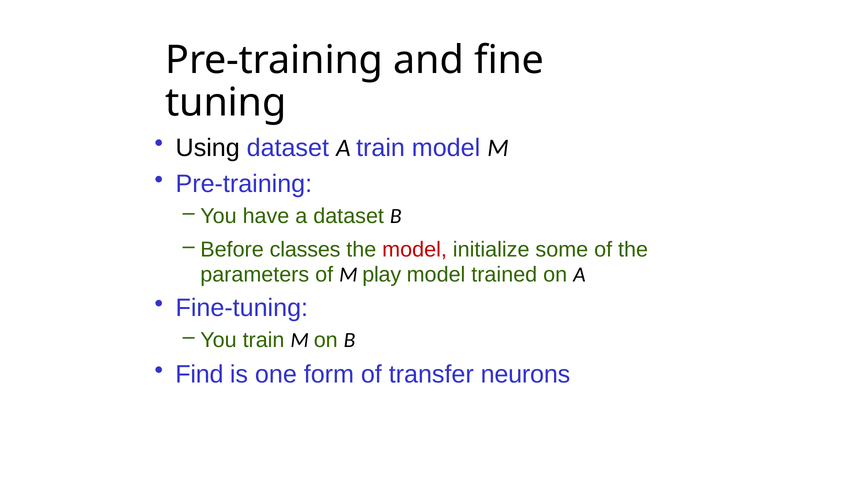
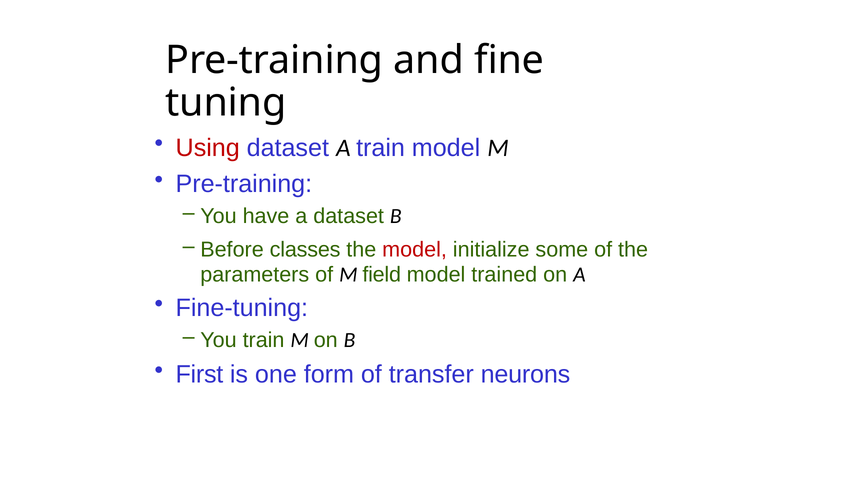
Using colour: black -> red (208, 148)
play: play -> field (382, 275)
Find: Find -> First (199, 375)
